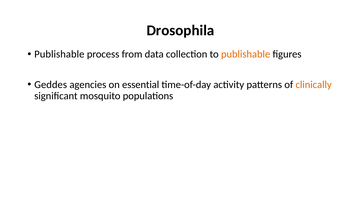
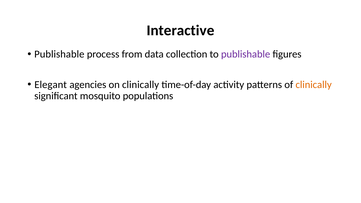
Drosophila: Drosophila -> Interactive (180, 30)
publishable colour: orange -> purple (246, 54)
Geddes: Geddes -> Elegant (51, 85)
on essential: essential -> clinically (141, 85)
